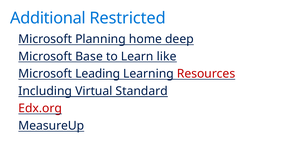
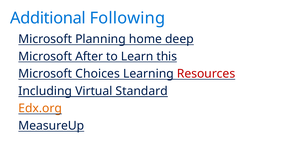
Restricted: Restricted -> Following (127, 18)
Base: Base -> After (89, 56)
like: like -> this (167, 56)
Leading: Leading -> Choices (98, 74)
Edx.org colour: red -> orange (40, 108)
